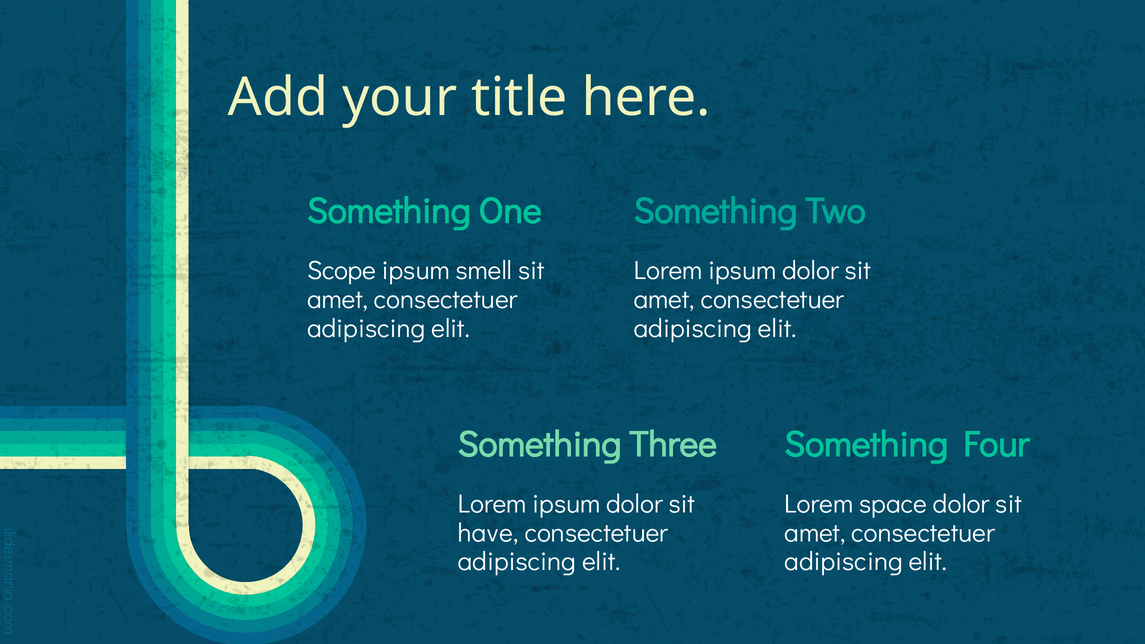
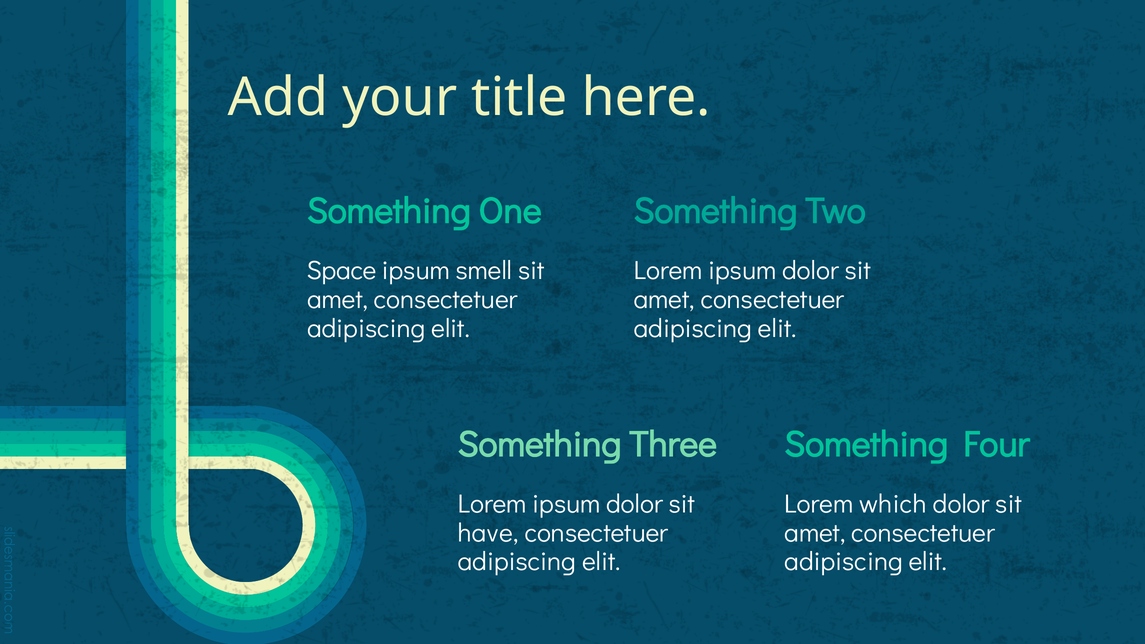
Scope: Scope -> Space (342, 271)
space: space -> which (893, 504)
